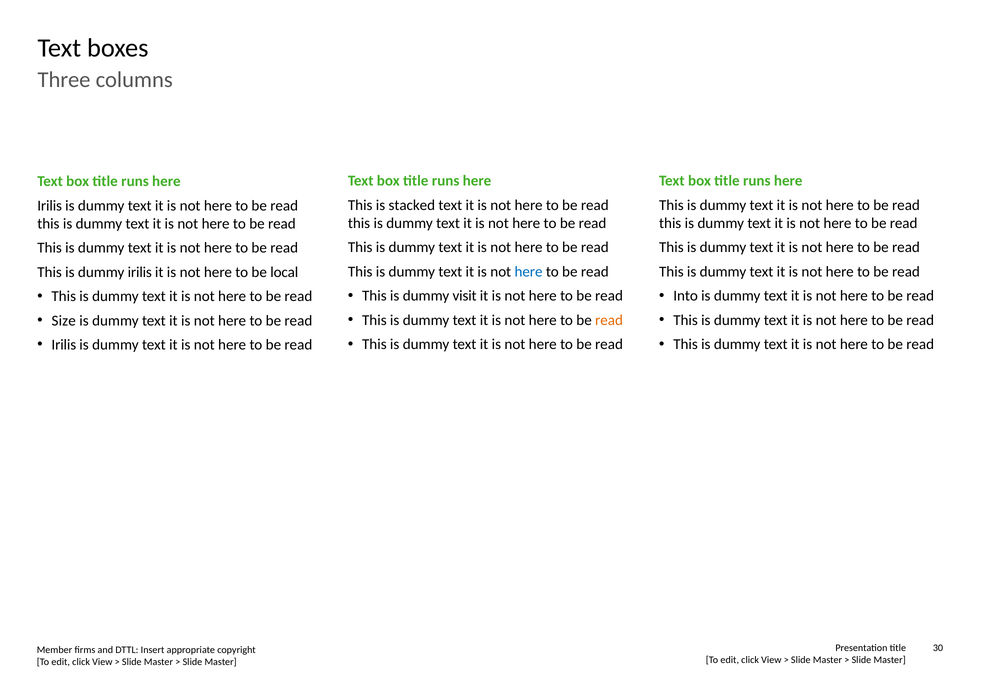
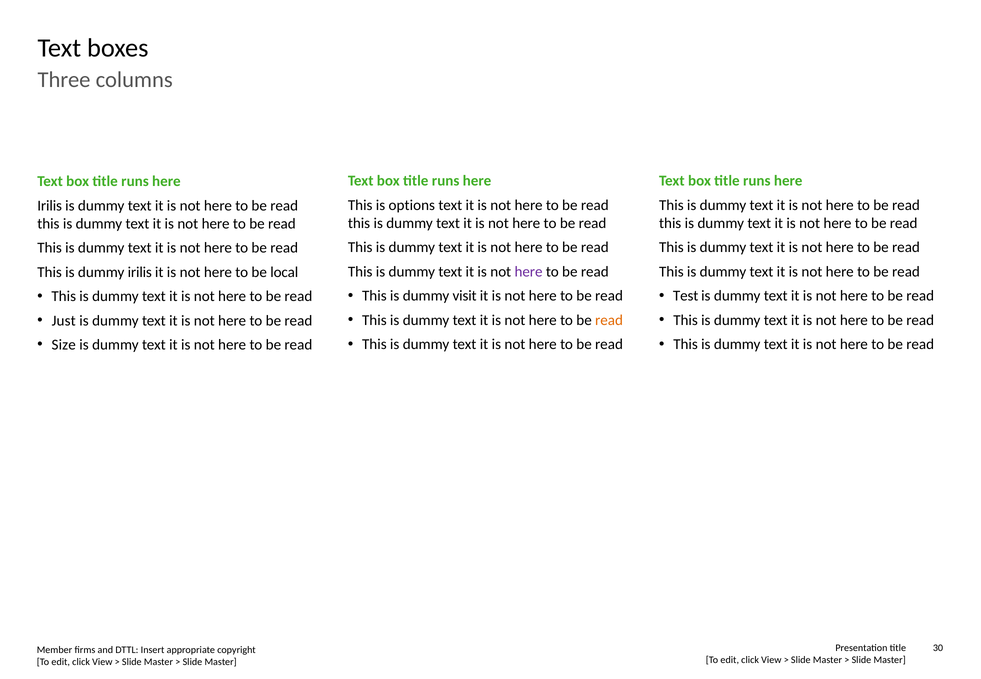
stacked: stacked -> options (412, 205)
here colour: blue -> purple (529, 272)
Into: Into -> Test (686, 296)
Size: Size -> Just (64, 321)
Irilis: Irilis -> Size (64, 345)
